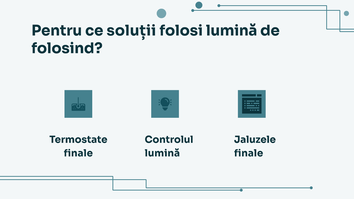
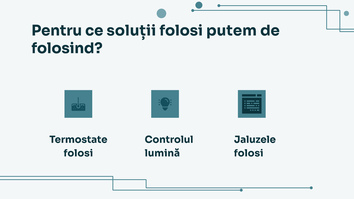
folosi lumină: lumină -> putem (231, 31)
finale: finale -> folosi (78, 153)
finale: finale -> folosi (249, 153)
